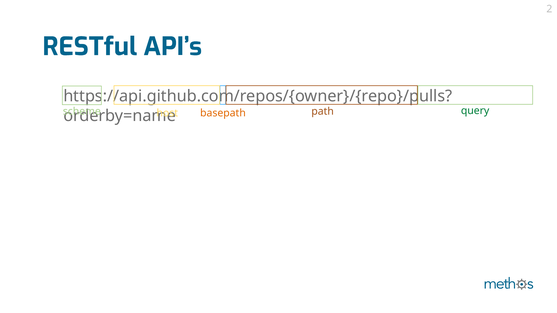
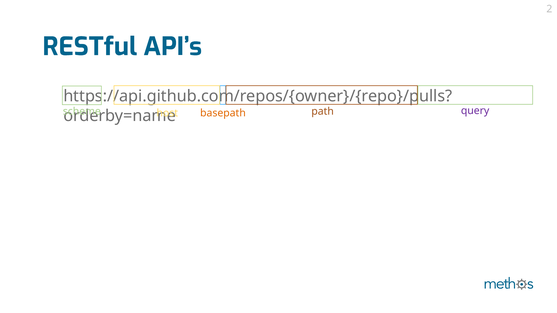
query colour: green -> purple (475, 111)
